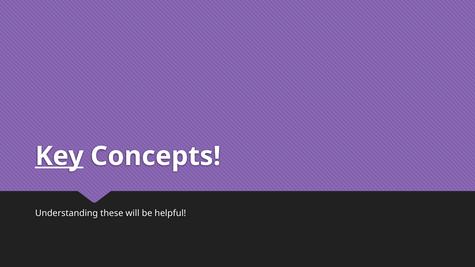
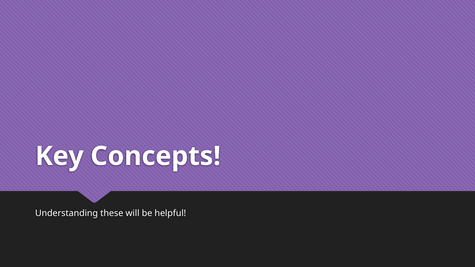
Key underline: present -> none (59, 156)
